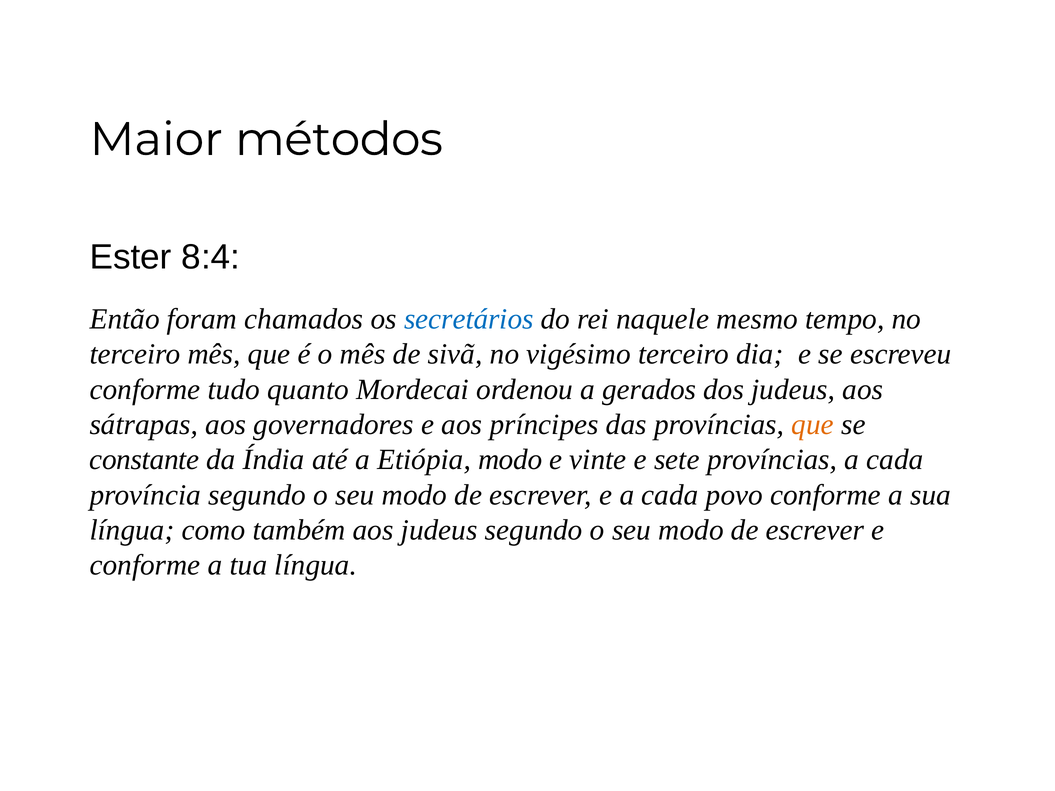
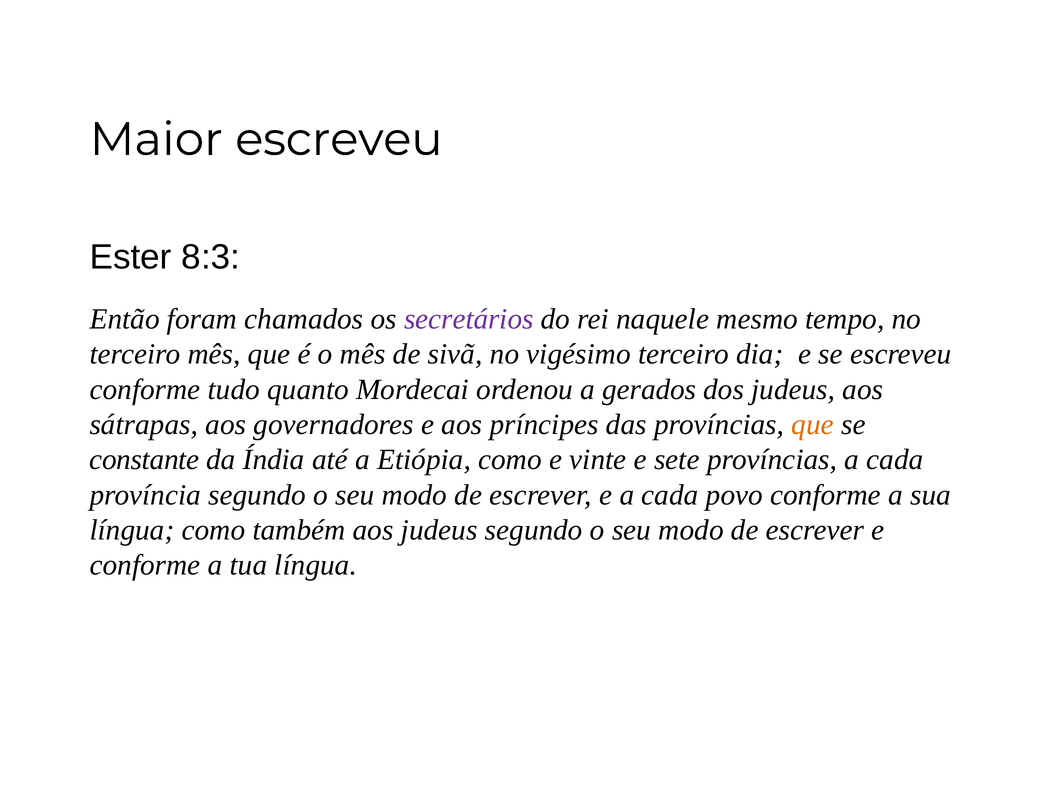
Maior métodos: métodos -> escreveu (339, 139)
8:4: 8:4 -> 8:3 (211, 257)
secretários colour: blue -> purple (469, 319)
Etiópia modo: modo -> como (510, 460)
